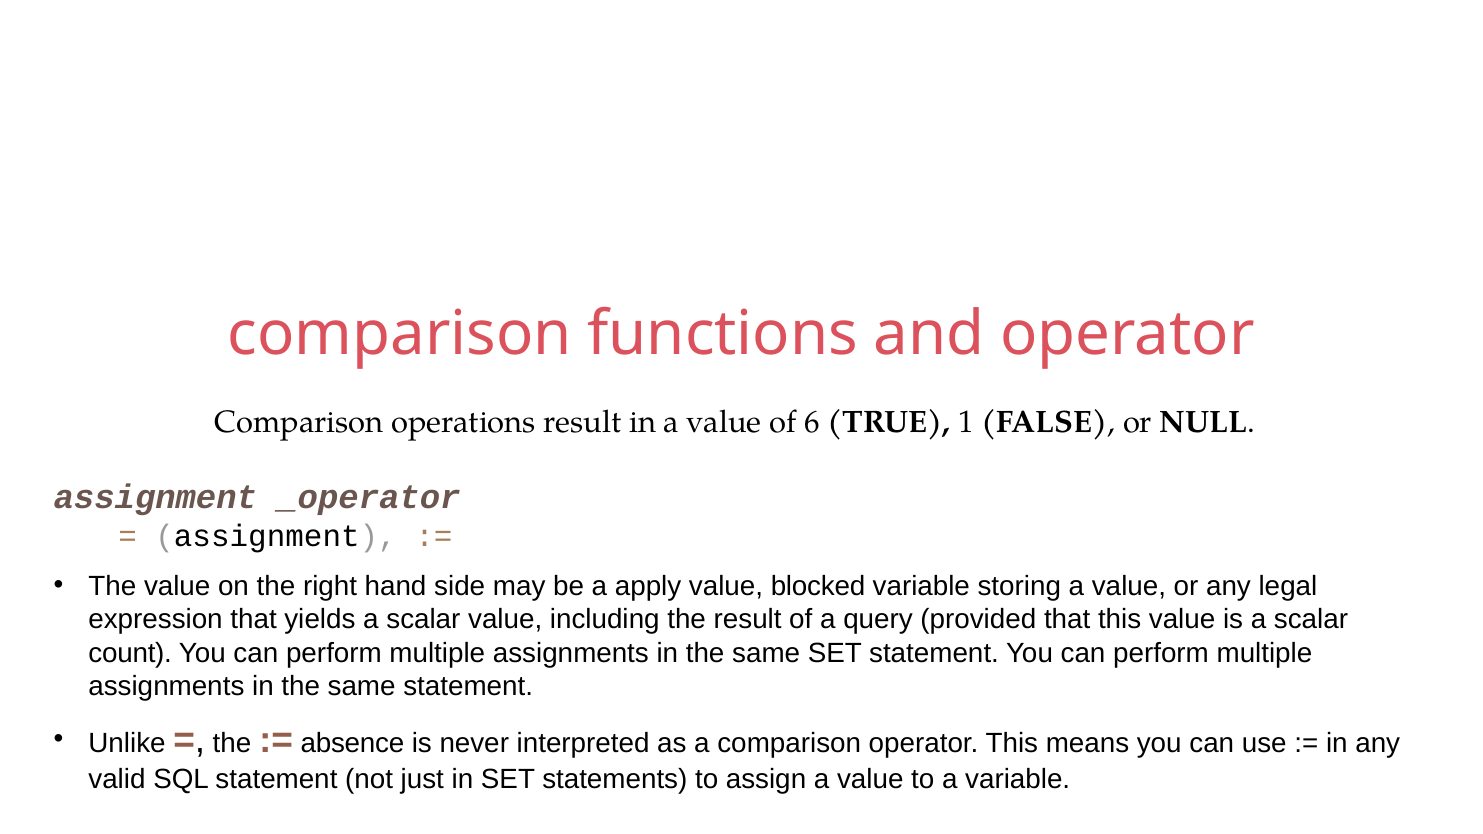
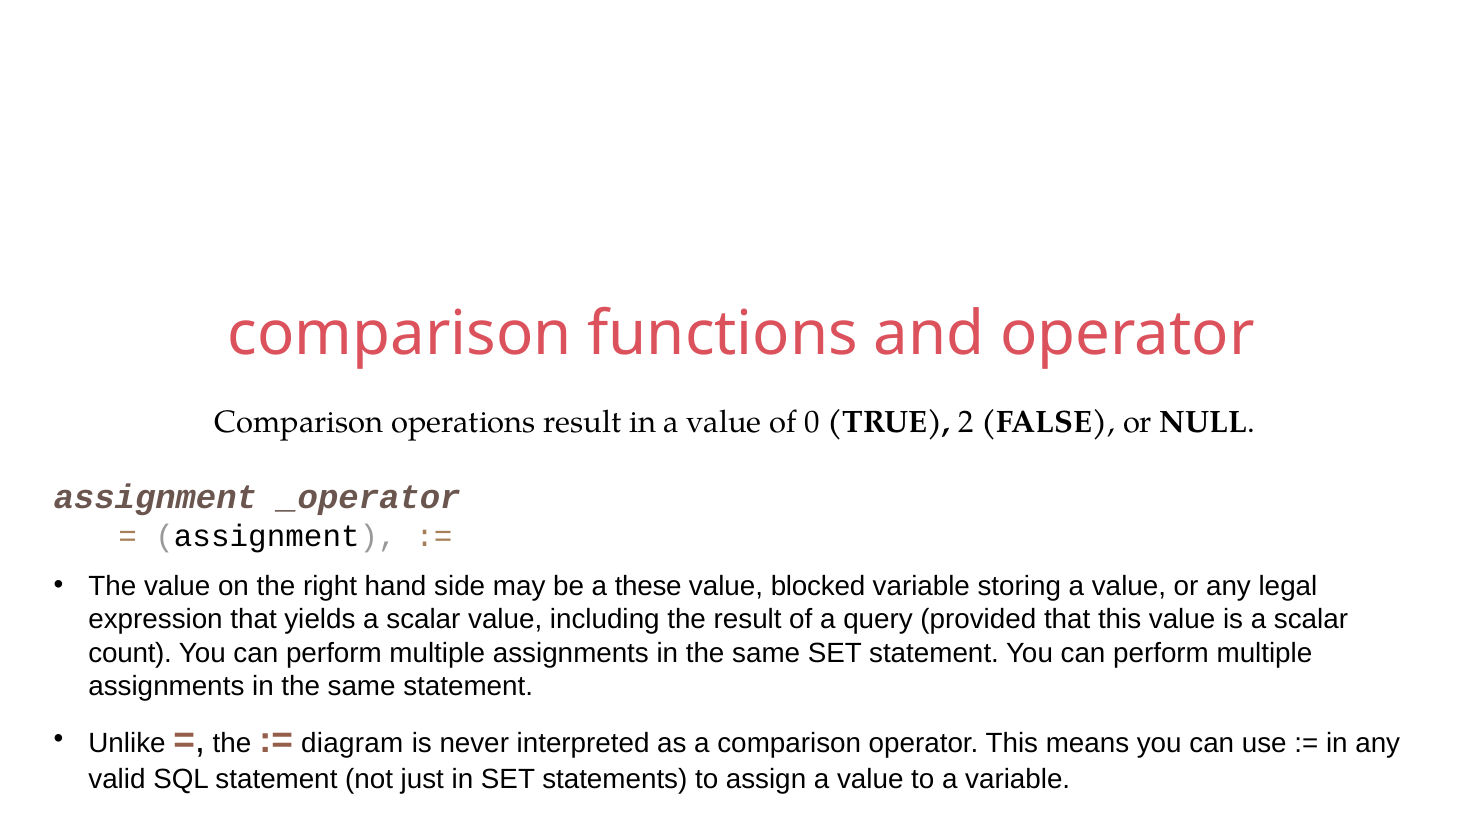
6: 6 -> 0 (812, 422)
1: 1 -> 2 (966, 422)
apply: apply -> these (648, 586)
absence: absence -> diagram (352, 744)
